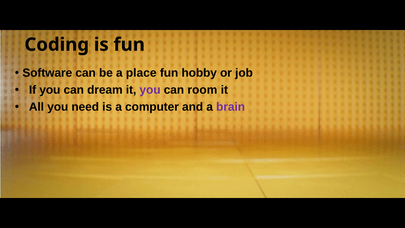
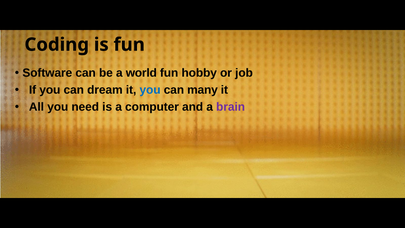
place: place -> world (141, 73)
you colour: purple -> blue (150, 90)
room: room -> many (202, 90)
